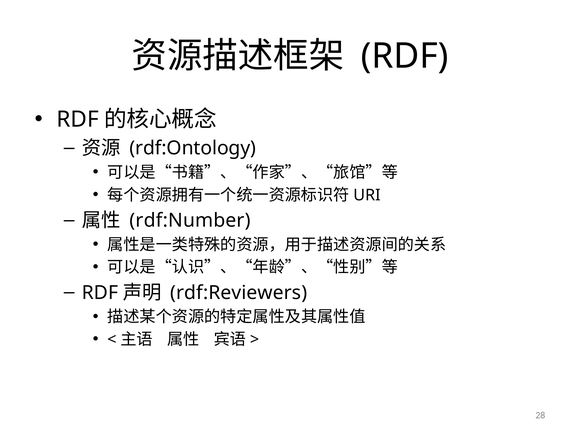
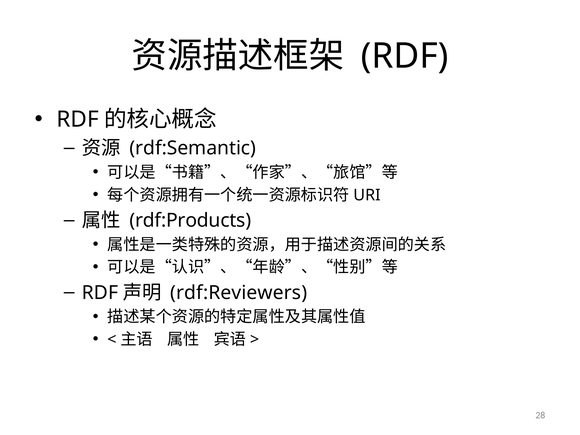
rdf:Ontology: rdf:Ontology -> rdf:Semantic (193, 148)
rdf:Number: rdf:Number -> rdf:Products (190, 220)
